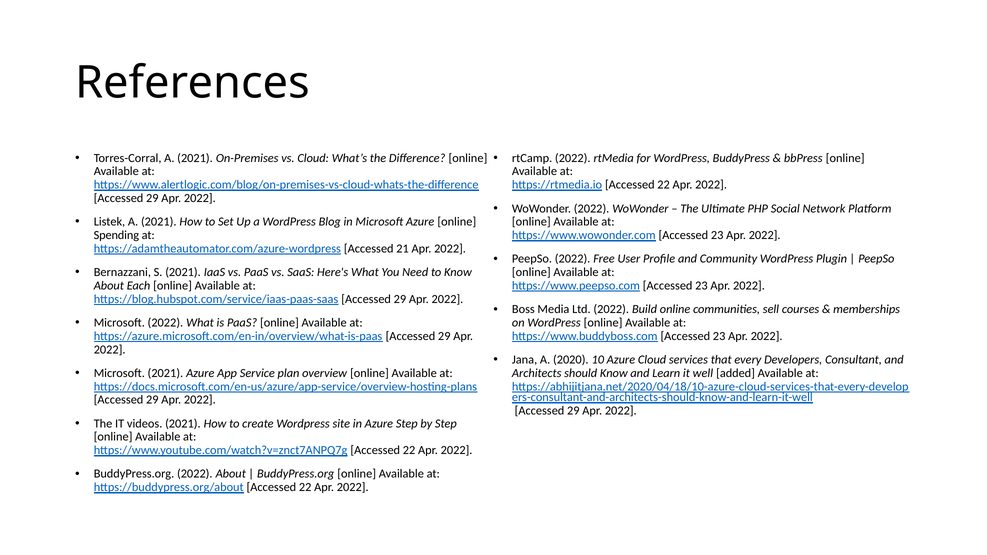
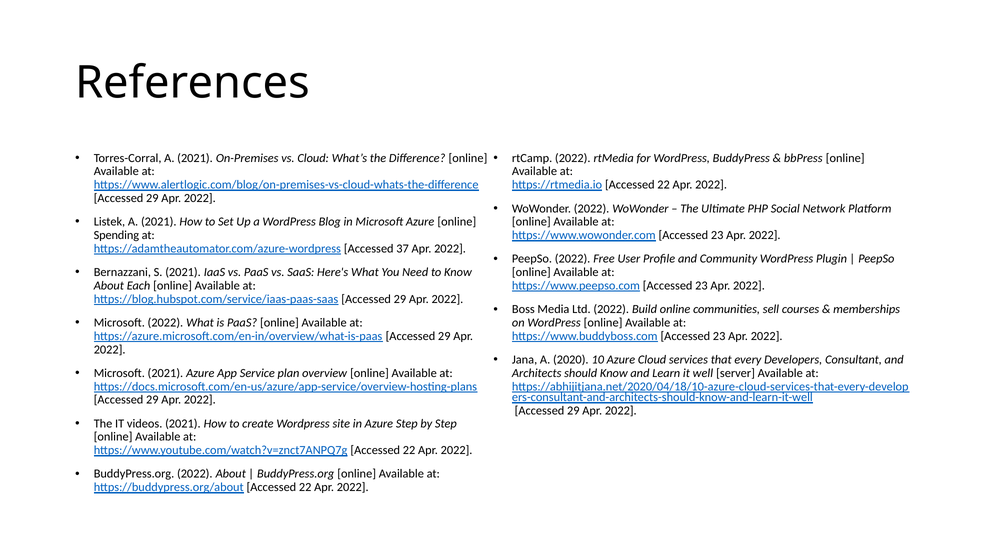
21: 21 -> 37 (403, 249)
added: added -> server (736, 373)
